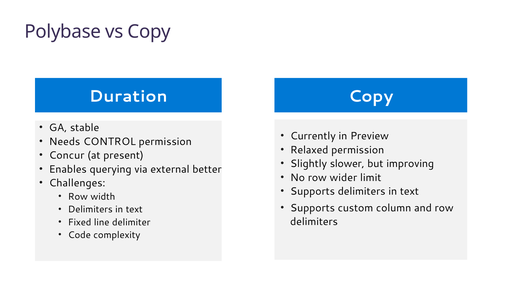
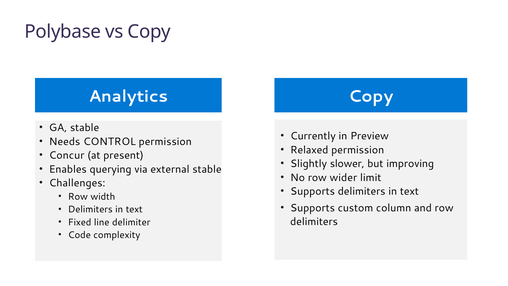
Duration: Duration -> Analytics (128, 96)
external better: better -> stable (207, 169)
